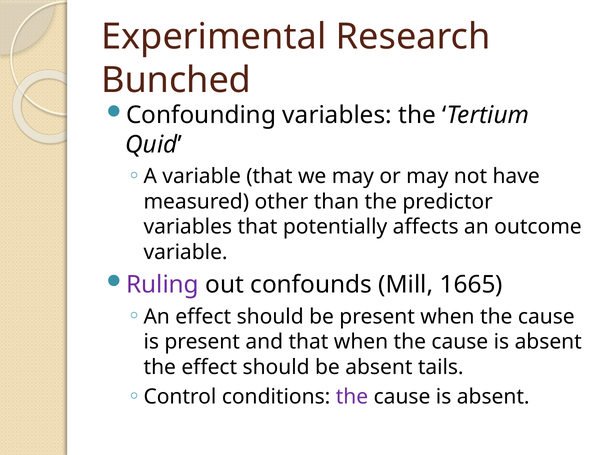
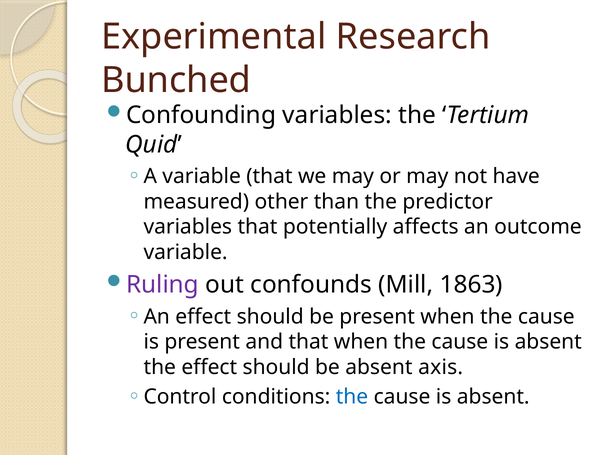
1665: 1665 -> 1863 (471, 285)
tails: tails -> axis (441, 367)
the colour: purple -> blue (352, 397)
